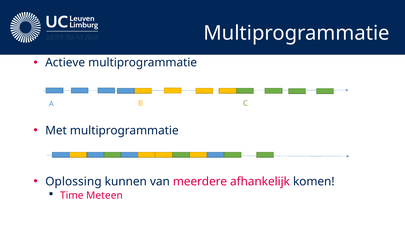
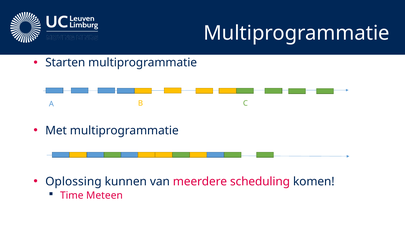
Actieve: Actieve -> Starten (65, 63)
afhankelijk: afhankelijk -> scheduling (260, 181)
